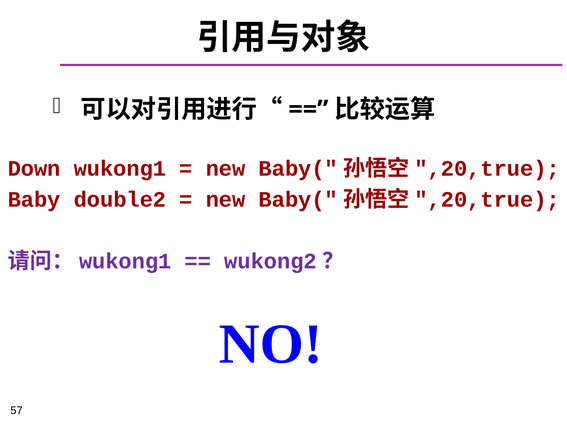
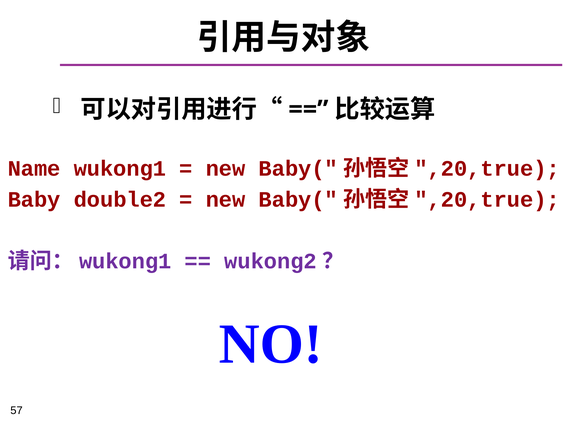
Down: Down -> Name (34, 169)
